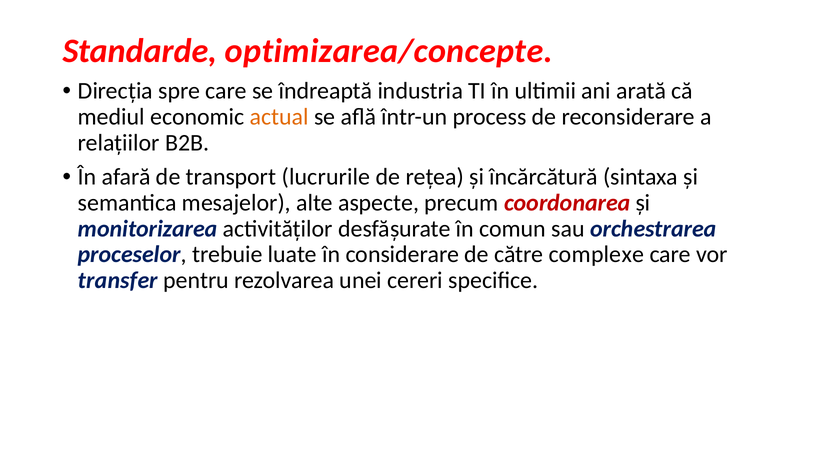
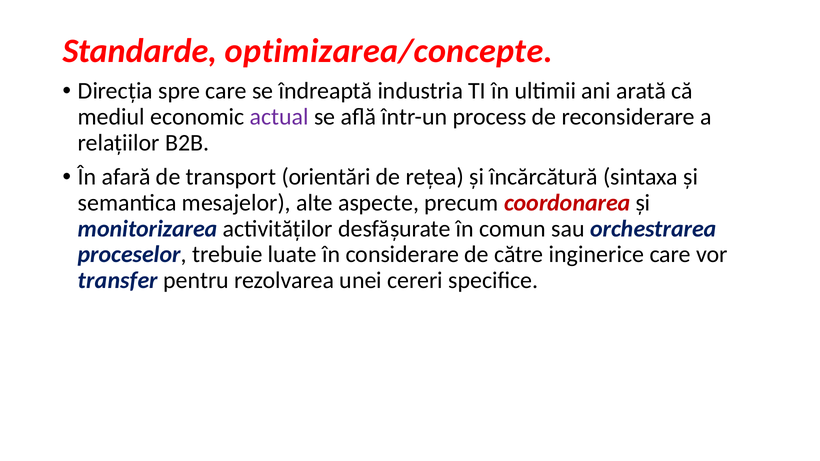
actual colour: orange -> purple (279, 117)
lucrurile: lucrurile -> orientări (326, 177)
complexe: complexe -> inginerice (596, 255)
